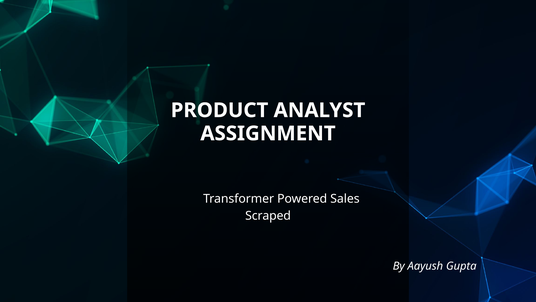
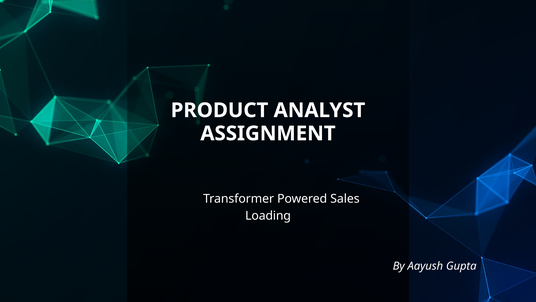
Scraped: Scraped -> Loading (268, 216)
